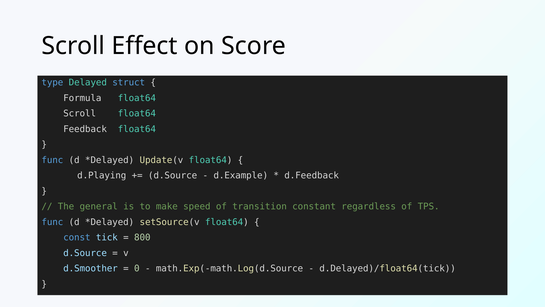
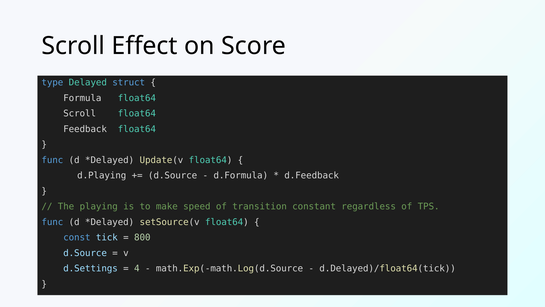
d.Example: d.Example -> d.Formula (241, 175)
general: general -> playing (99, 206)
d.Smoother: d.Smoother -> d.Settings (91, 268)
0: 0 -> 4 (137, 268)
